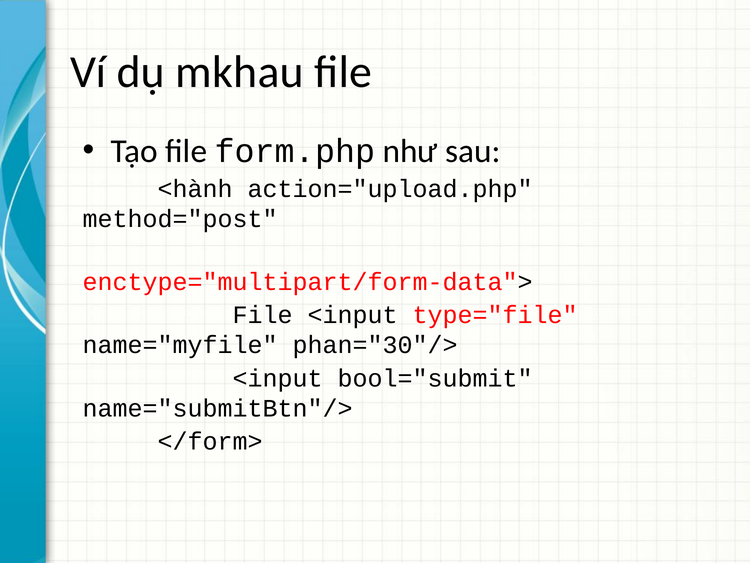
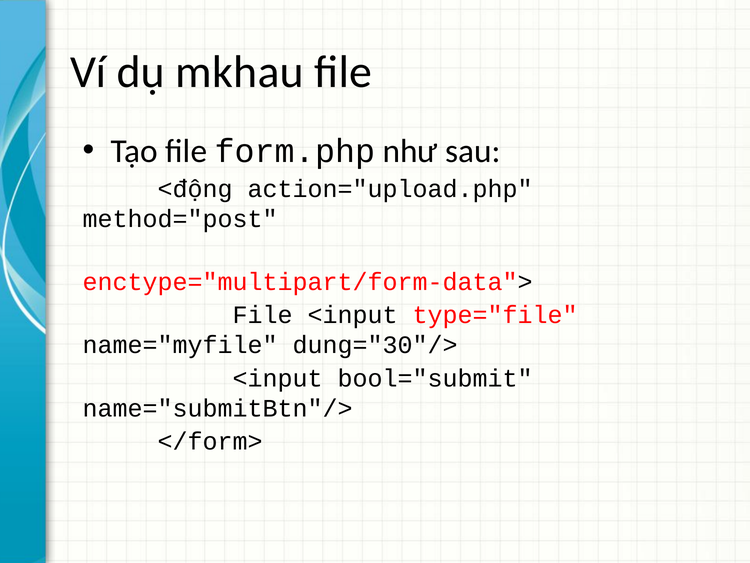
<hành: <hành -> <động (195, 189)
phan="30"/>: phan="30"/> -> dung="30"/> (375, 345)
